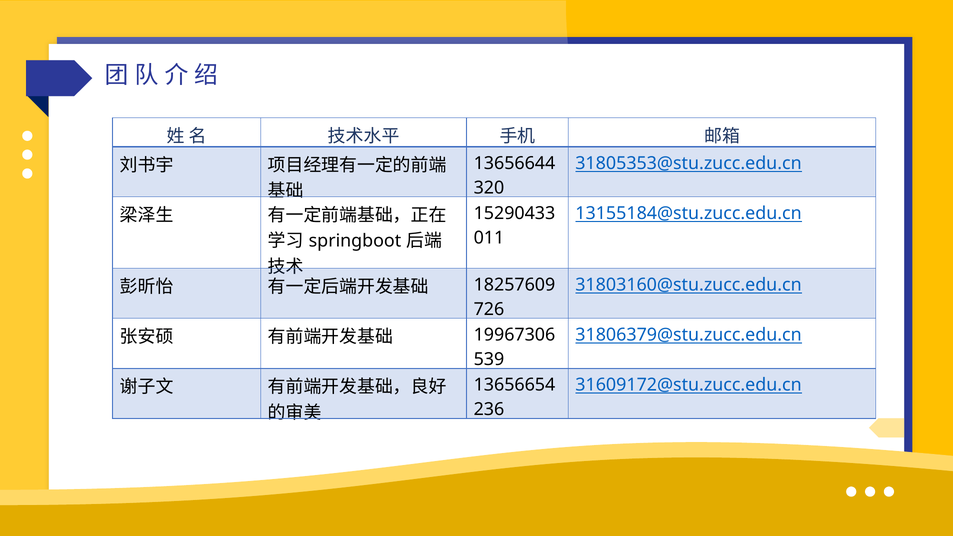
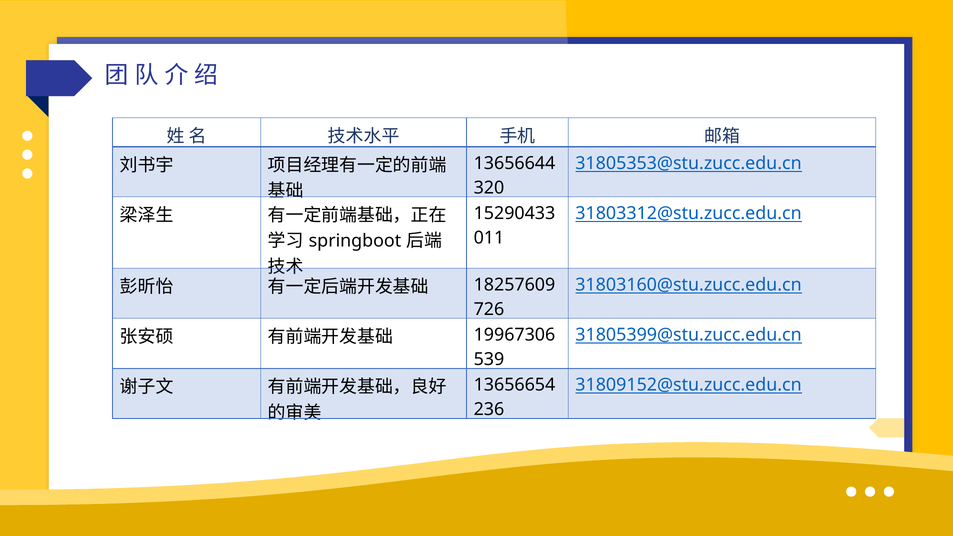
13155184@stu.zucc.edu.cn: 13155184@stu.zucc.edu.cn -> 31803312@stu.zucc.edu.cn (689, 214)
31806379@stu.zucc.edu.cn: 31806379@stu.zucc.edu.cn -> 31805399@stu.zucc.edu.cn (689, 335)
31609172@stu.zucc.edu.cn: 31609172@stu.zucc.edu.cn -> 31809152@stu.zucc.edu.cn (689, 385)
